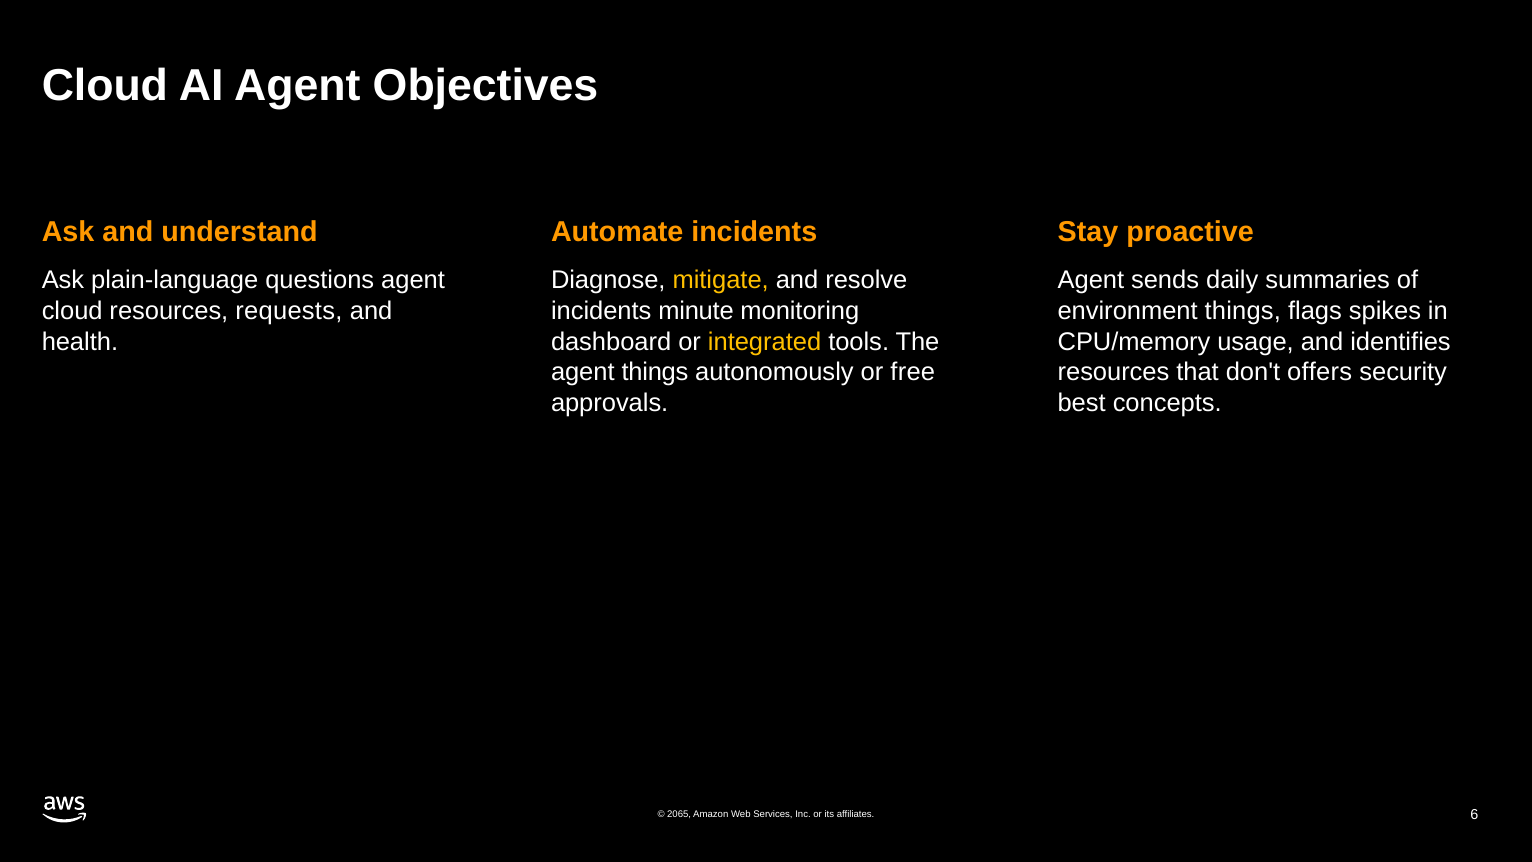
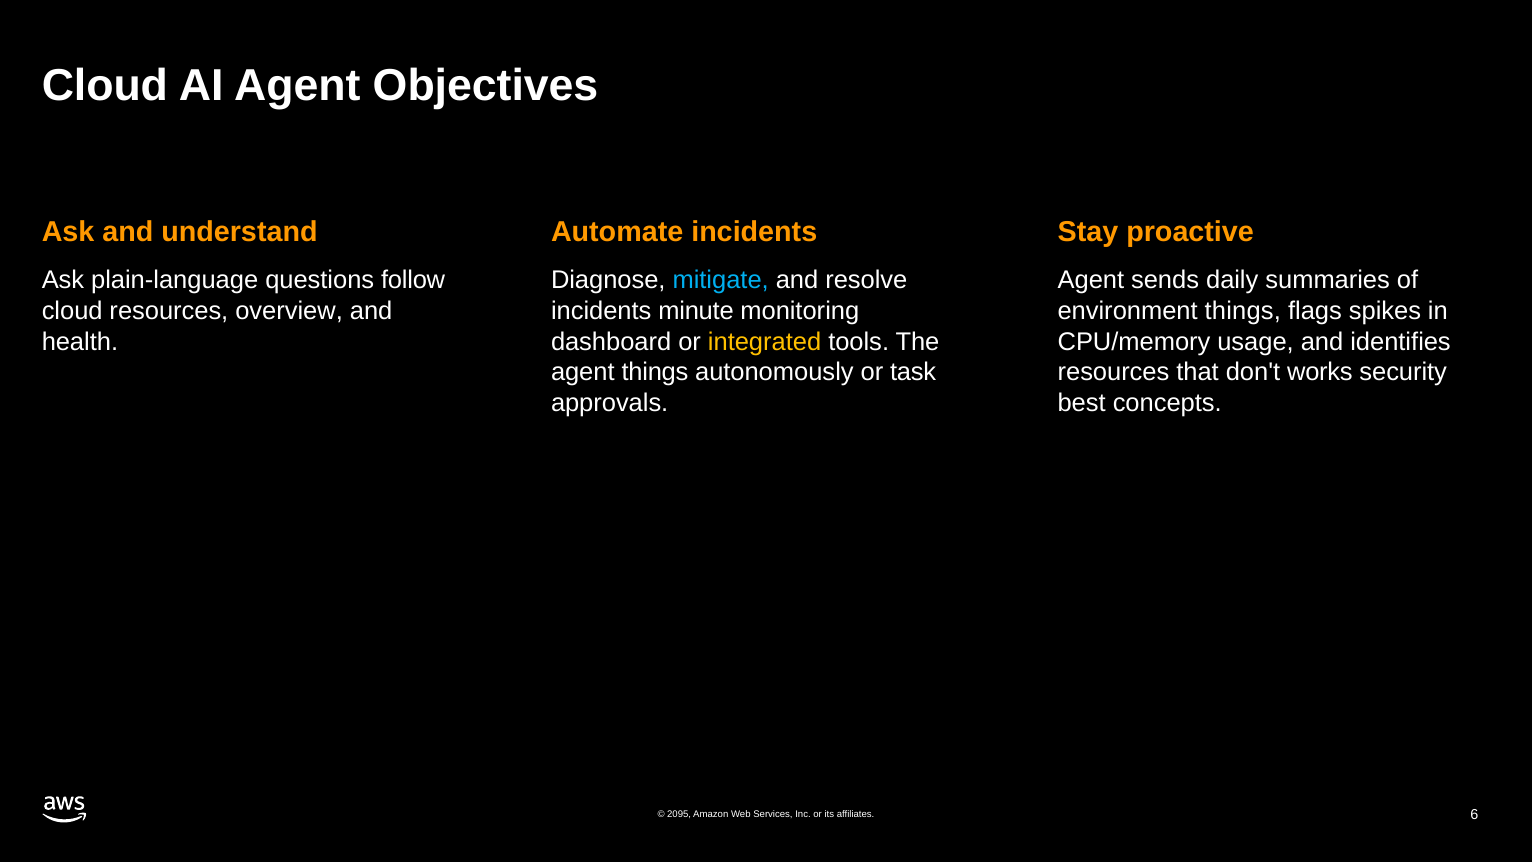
questions agent: agent -> follow (413, 280)
mitigate colour: yellow -> light blue (721, 280)
requests: requests -> overview (289, 311)
free: free -> task (913, 372)
offers: offers -> works (1320, 372)
2065: 2065 -> 2095 (679, 814)
